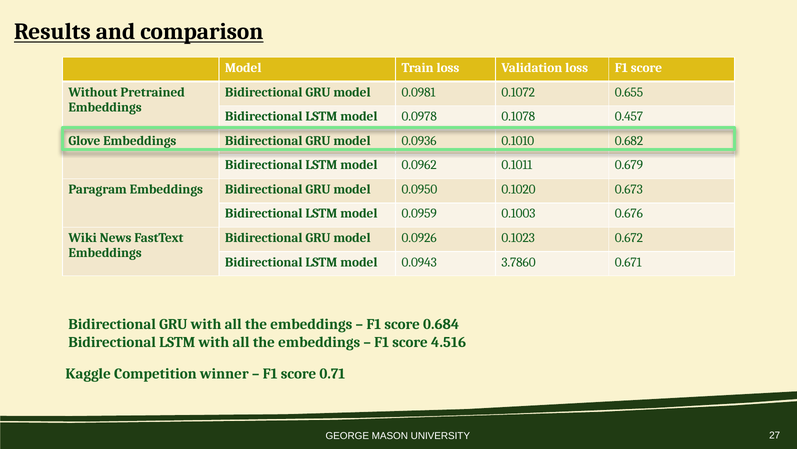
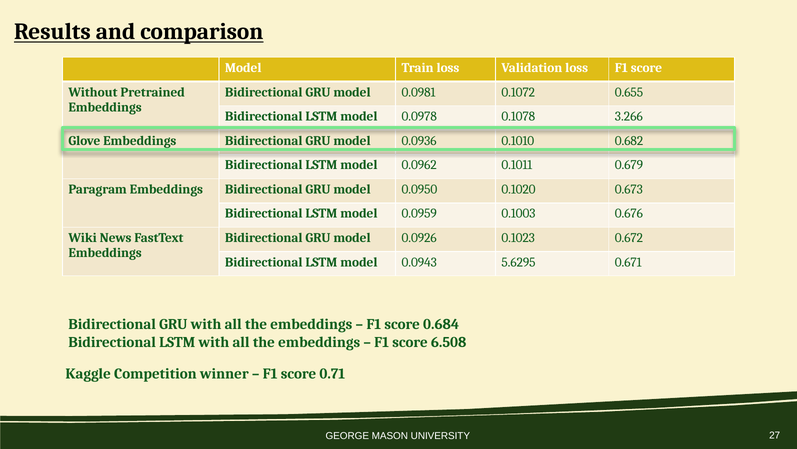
0.457: 0.457 -> 3.266 (629, 116)
3.7860: 3.7860 -> 5.6295 (518, 262)
4.516: 4.516 -> 6.508 (449, 342)
